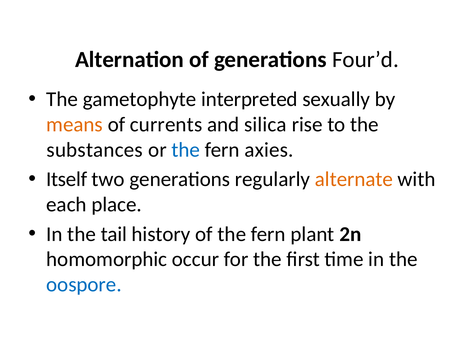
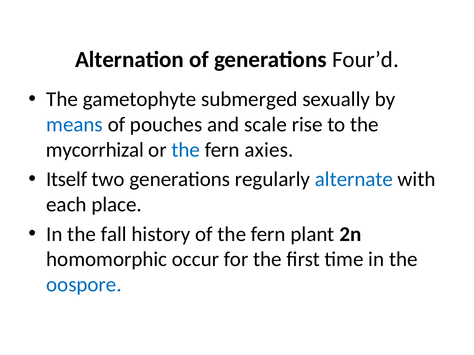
interpreted: interpreted -> submerged (249, 99)
means colour: orange -> blue (75, 125)
currents: currents -> pouches (166, 125)
silica: silica -> scale (266, 125)
substances: substances -> mycorrhizal (95, 150)
alternate colour: orange -> blue (354, 180)
tail: tail -> fall (114, 234)
